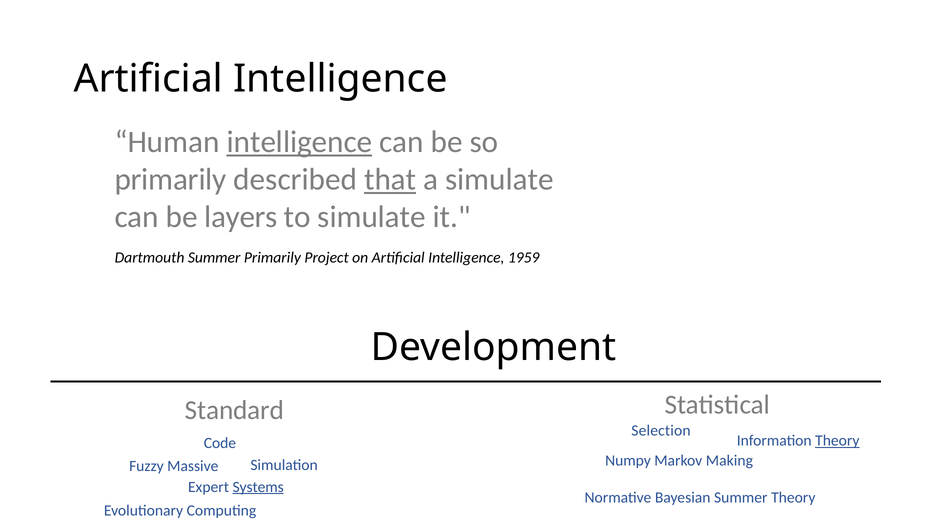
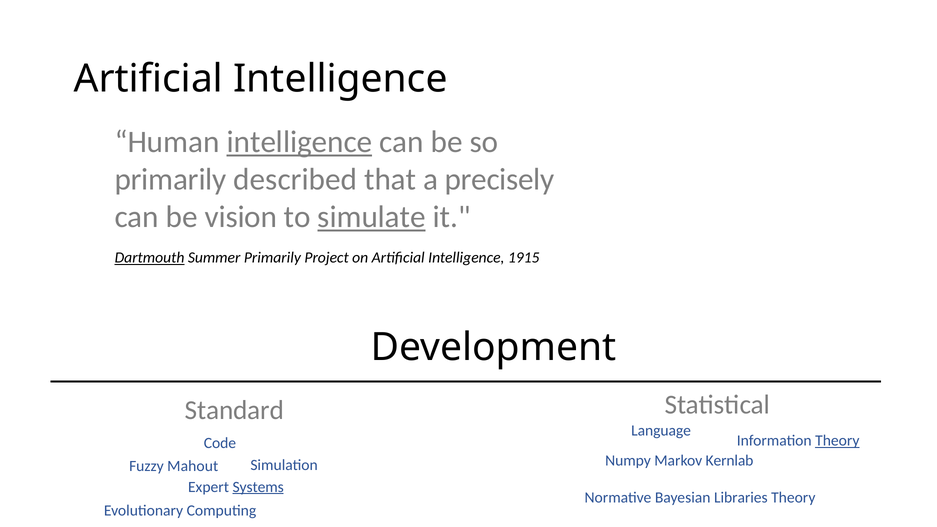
that underline: present -> none (390, 179)
a simulate: simulate -> precisely (500, 179)
layers: layers -> vision (241, 217)
simulate underline: none -> present (372, 217)
Dartmouth underline: none -> present (150, 258)
1959: 1959 -> 1915 (524, 258)
Selection: Selection -> Language (661, 430)
Making: Making -> Kernlab (730, 461)
Massive: Massive -> Mahout (193, 466)
Bayesian Summer: Summer -> Libraries (741, 498)
